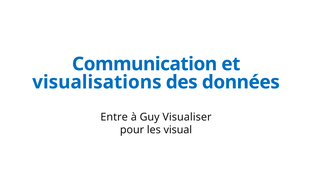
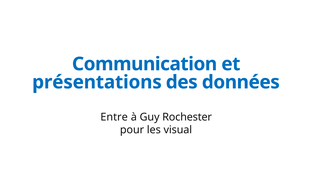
visualisations: visualisations -> présentations (97, 82)
Visualiser: Visualiser -> Rochester (187, 117)
